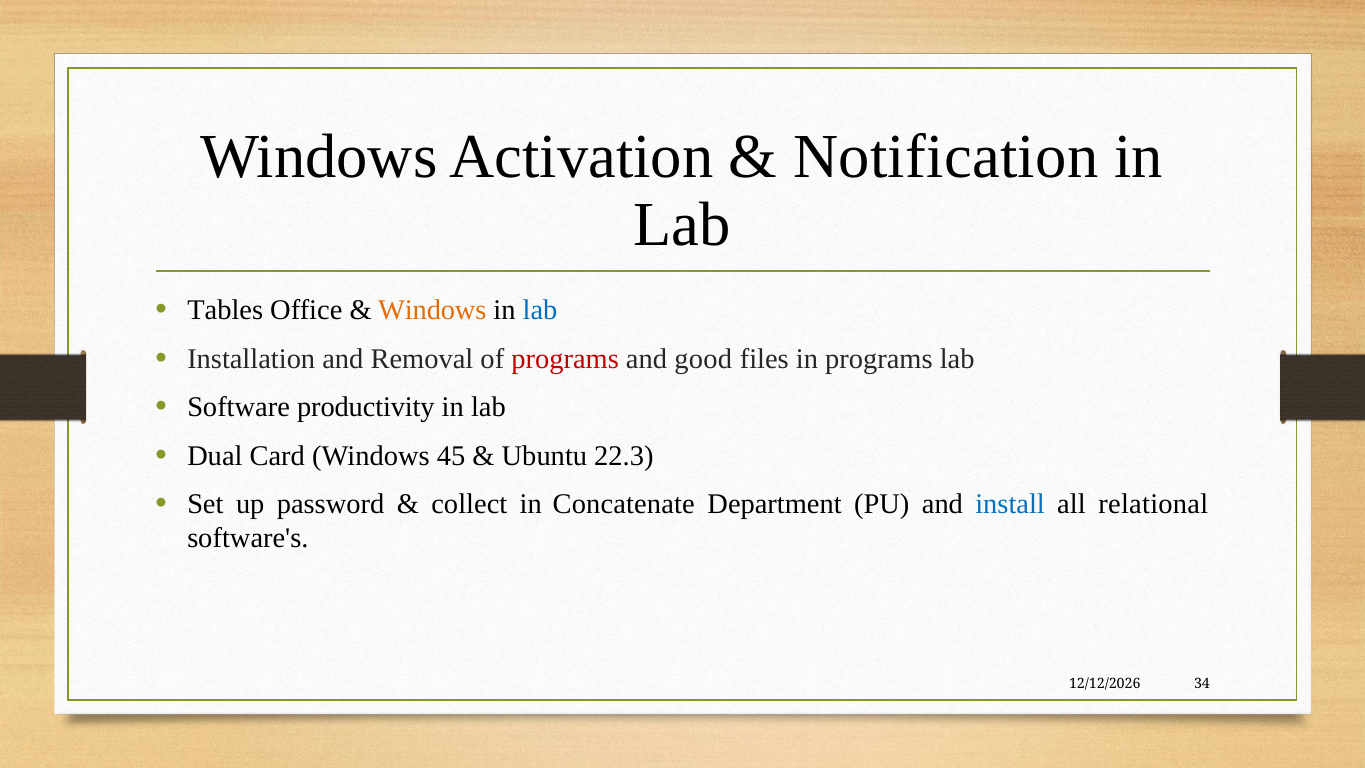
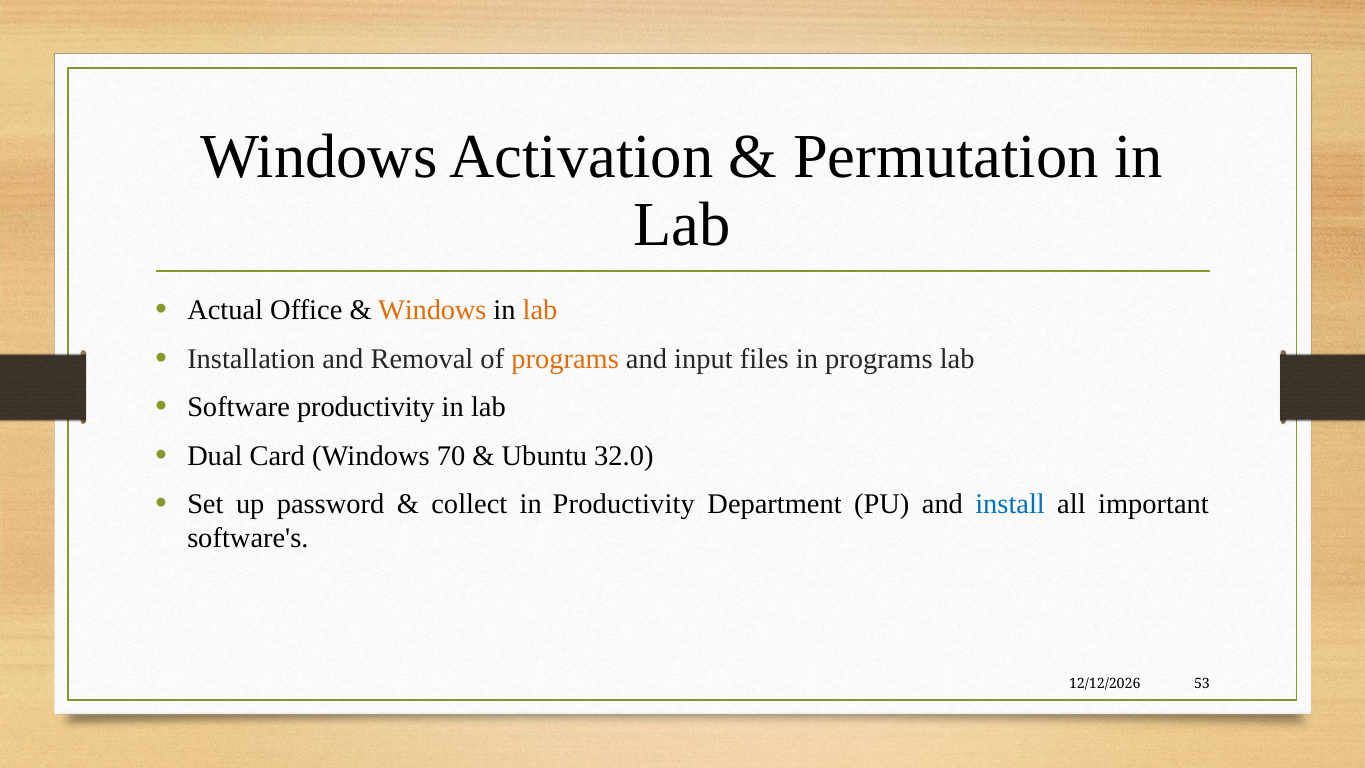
Notification: Notification -> Permutation (946, 157)
Tables: Tables -> Actual (225, 311)
lab colour: blue -> orange (540, 311)
programs colour: red -> orange (565, 359)
good: good -> input (703, 359)
45: 45 -> 70 (451, 456)
22.3: 22.3 -> 32.0 (624, 456)
in Concatenate: Concatenate -> Productivity (624, 504)
relational: relational -> important (1153, 504)
34: 34 -> 53 (1202, 684)
